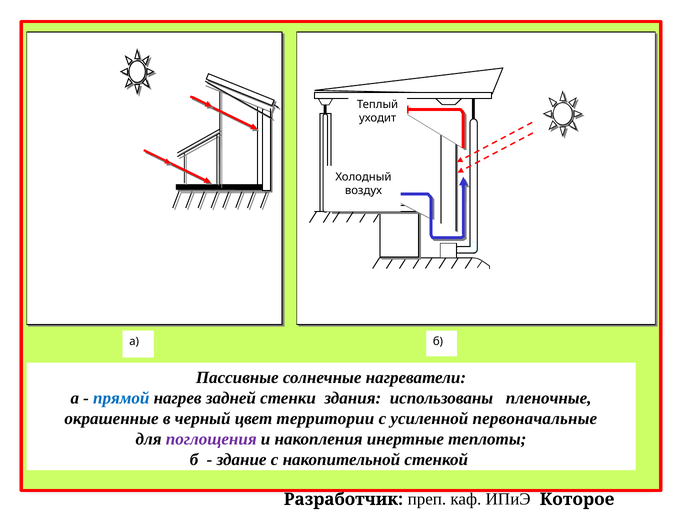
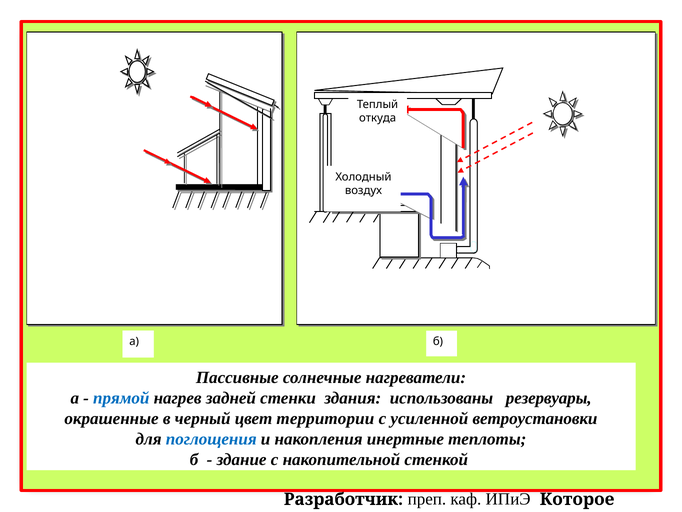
уходит: уходит -> откуда (378, 118)
пленочные: пленочные -> резервуары (549, 398)
первоначальные: первоначальные -> ветроустановки (535, 418)
поглощения colour: purple -> blue (211, 439)
